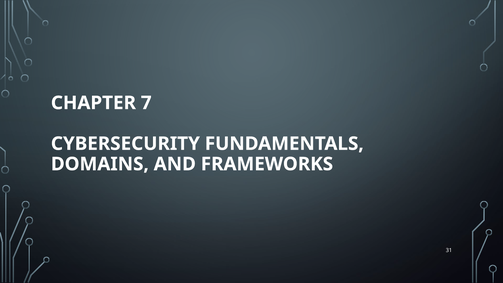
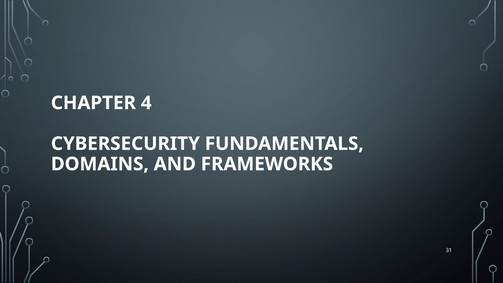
7: 7 -> 4 (146, 103)
